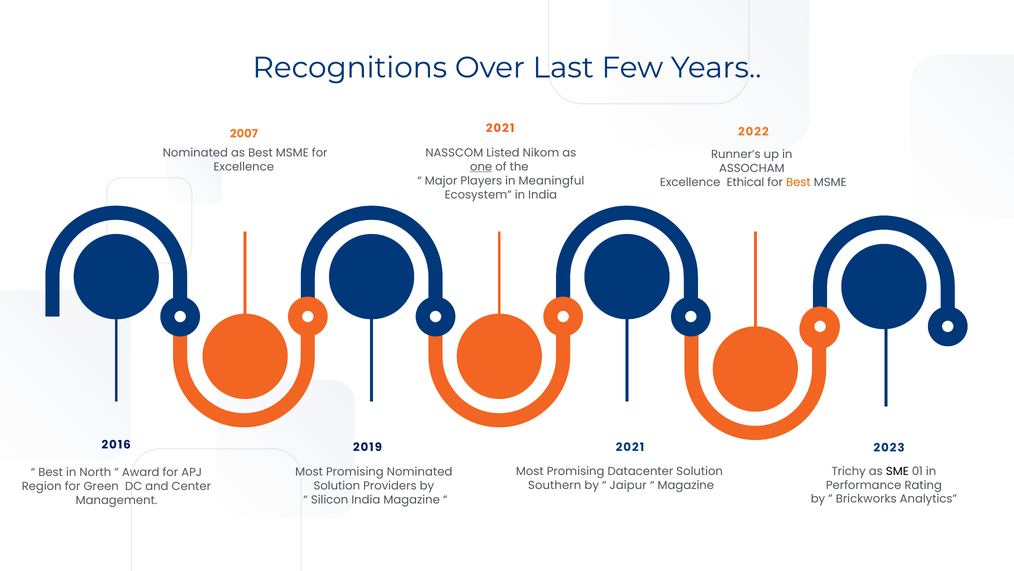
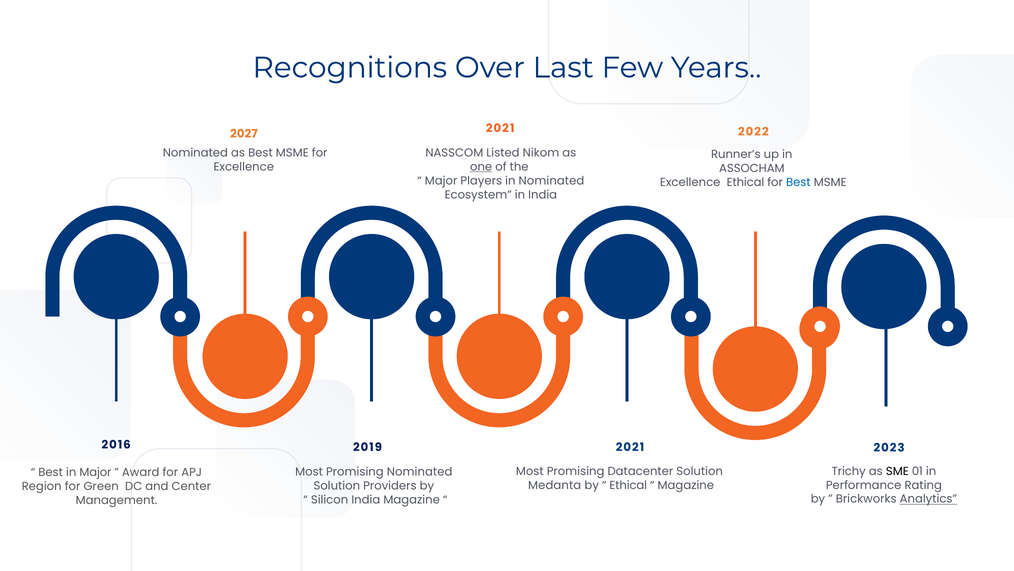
2007: 2007 -> 2027 (244, 134)
in Meaningful: Meaningful -> Nominated (551, 181)
Best colour: orange -> blue (798, 182)
in North: North -> Major (95, 472)
Southern: Southern -> Medanta (555, 485)
Jaipur: Jaipur -> Ethical (628, 485)
Analytics underline: none -> present (928, 499)
